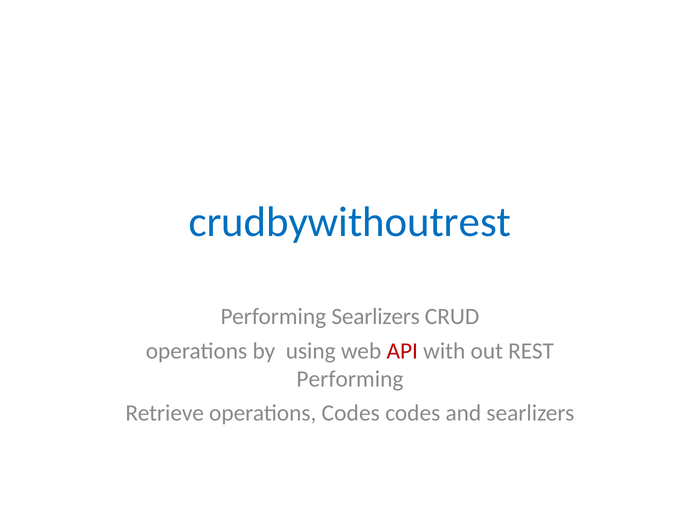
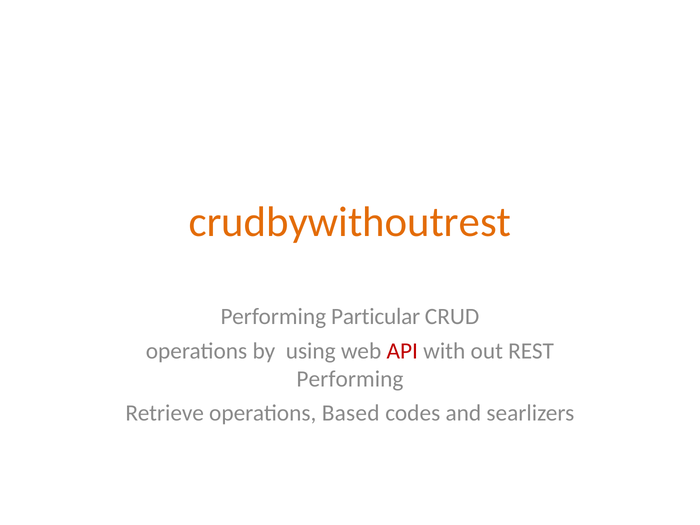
crudbywithoutrest colour: blue -> orange (350, 222)
Performing Searlizers: Searlizers -> Particular (376, 317)
operations Codes: Codes -> Based (351, 413)
